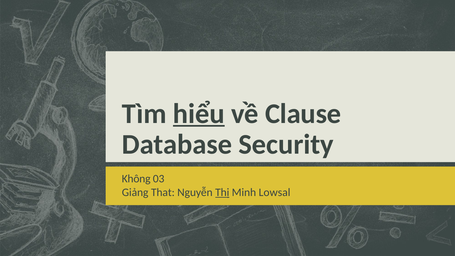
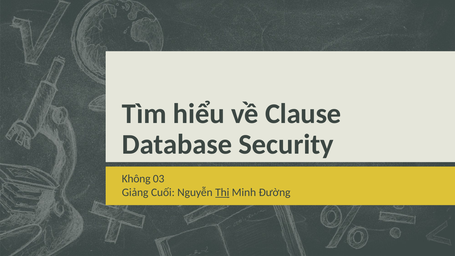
hiểu underline: present -> none (199, 114)
That: That -> Cuối (163, 192)
Lowsal: Lowsal -> Đường (275, 192)
